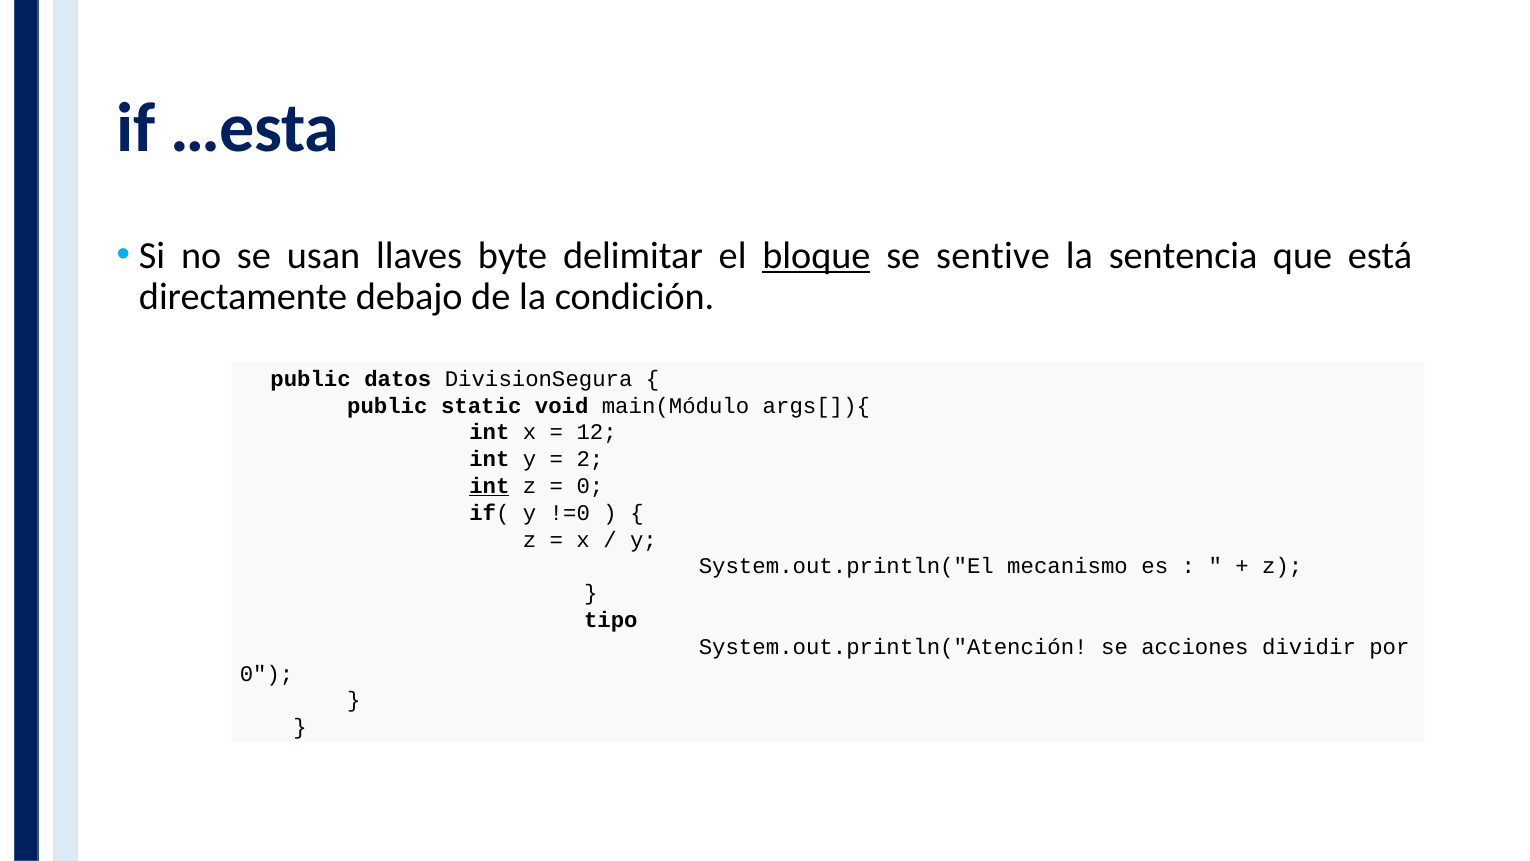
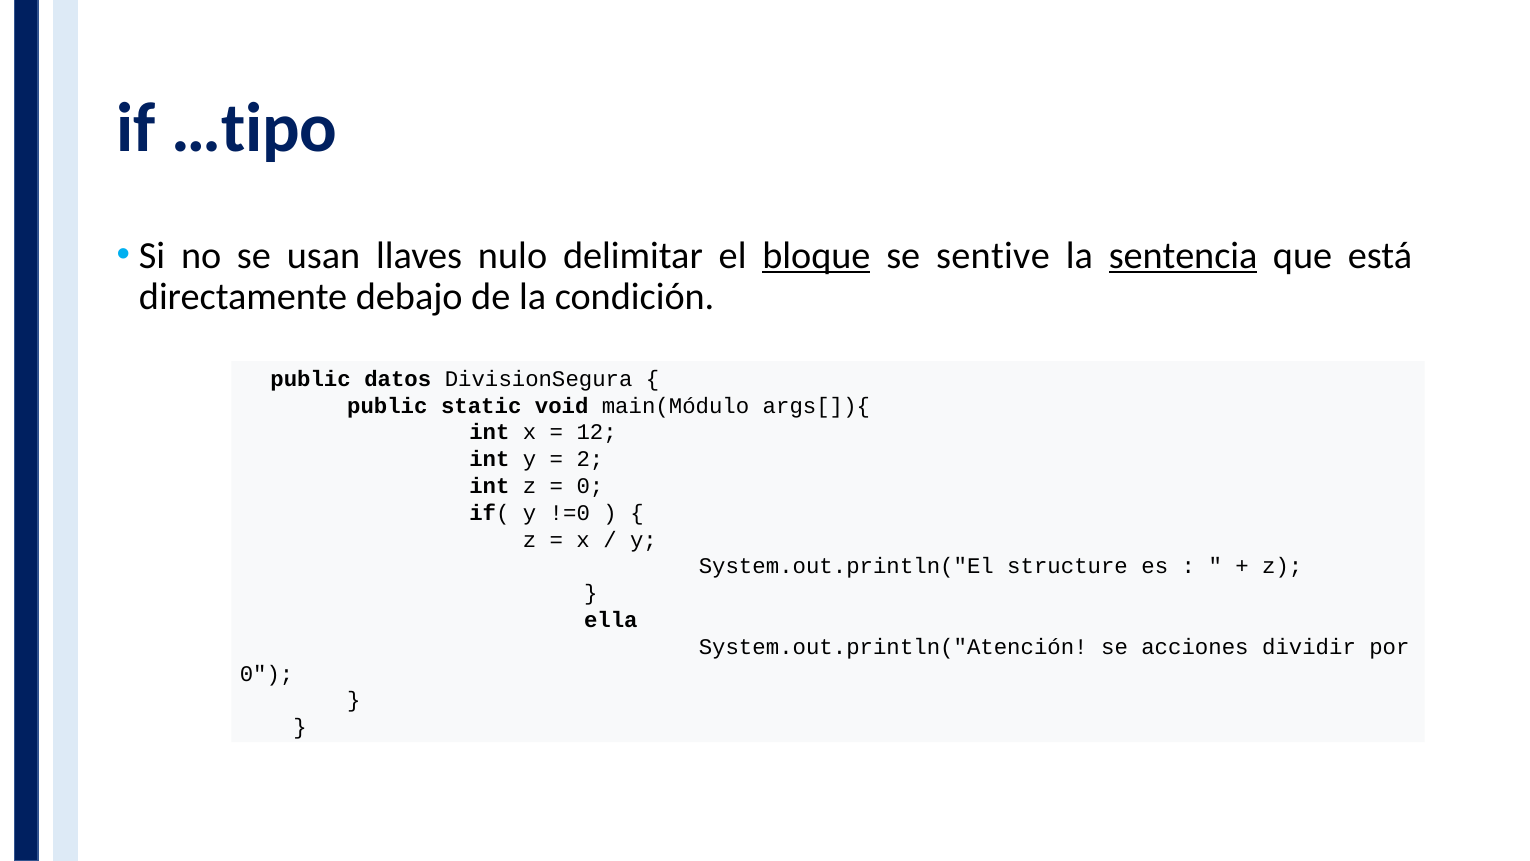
…esta: …esta -> …tipo (255, 129)
byte: byte -> nulo (513, 255)
sentencia underline: none -> present (1183, 255)
int underline: present -> none (489, 486)
mecanismo: mecanismo -> structure (1068, 566)
tipo: tipo -> ella (611, 620)
